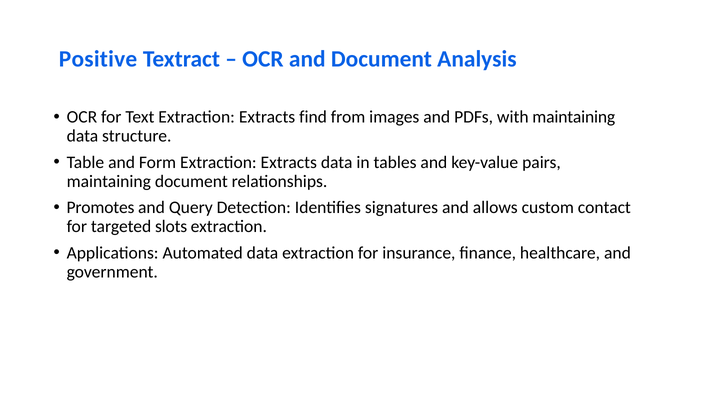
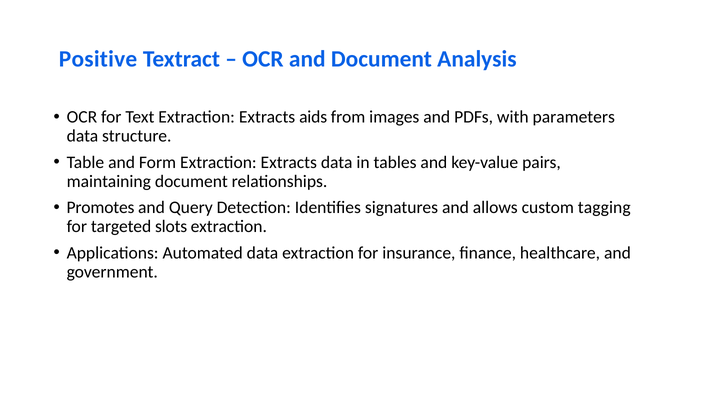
find: find -> aids (313, 117)
with maintaining: maintaining -> parameters (574, 117)
contact: contact -> tagging (604, 208)
